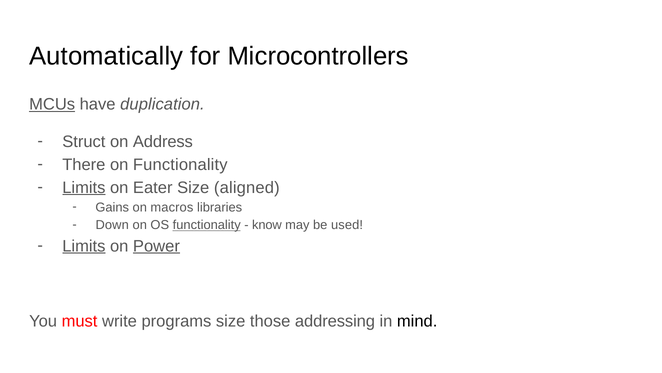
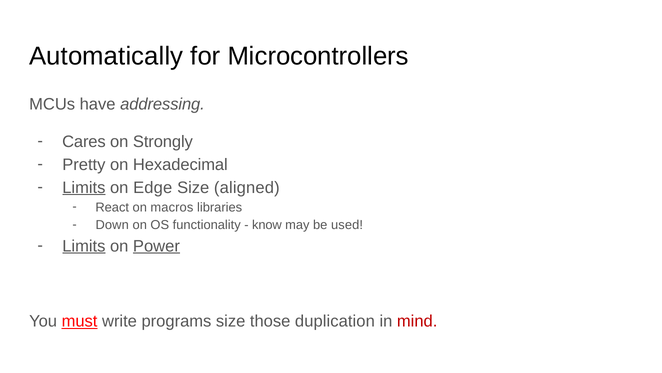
MCUs underline: present -> none (52, 104)
duplication: duplication -> addressing (163, 104)
Struct: Struct -> Cares (84, 142)
Address: Address -> Strongly (163, 142)
There: There -> Pretty (84, 164)
on Functionality: Functionality -> Hexadecimal (180, 164)
Eater: Eater -> Edge (153, 187)
Gains: Gains -> React (112, 207)
functionality underline: present -> none (207, 225)
must underline: none -> present (80, 321)
addressing: addressing -> duplication (335, 321)
mind colour: black -> red (417, 321)
